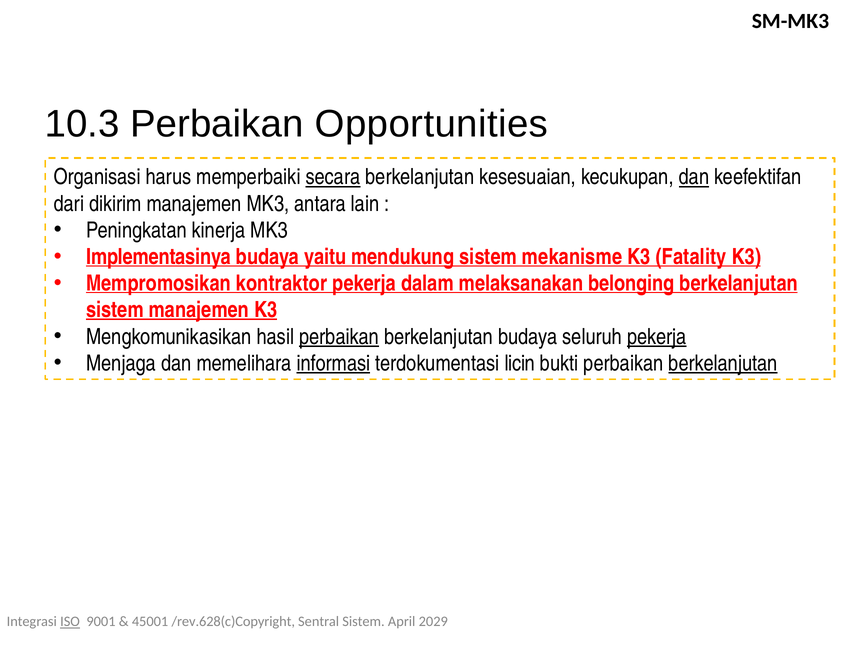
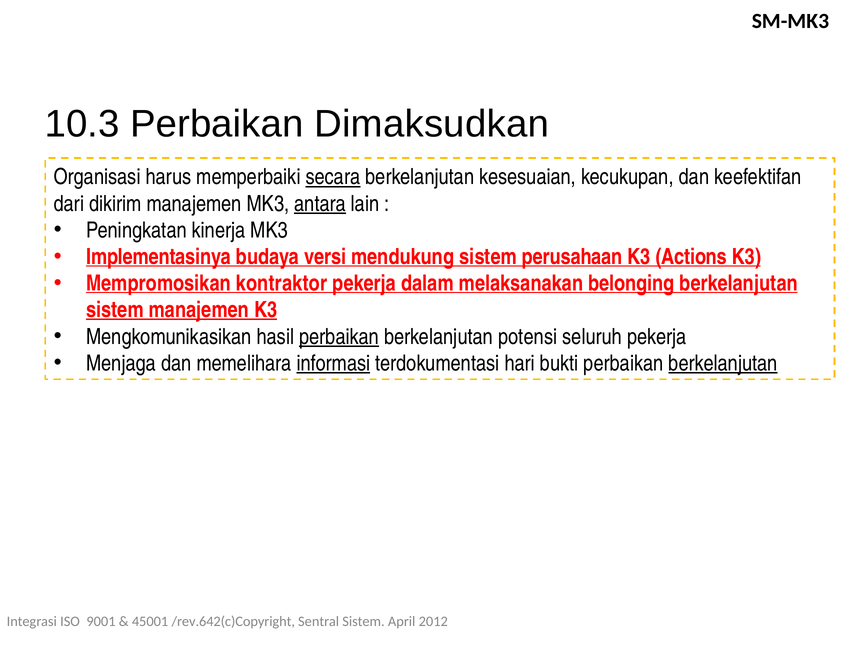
Opportunities: Opportunities -> Dimaksudkan (432, 124)
dan underline: present -> none (694, 177)
antara underline: none -> present (320, 204)
yaitu: yaitu -> versi (325, 257)
mekanisme: mekanisme -> perusahaan (572, 257)
Fatality: Fatality -> Actions (691, 257)
berkelanjutan budaya: budaya -> potensi (528, 337)
pekerja underline: present -> none (657, 337)
licin: licin -> hari (520, 363)
ISO underline: present -> none (70, 621)
/rev.628(c)Copyright: /rev.628(c)Copyright -> /rev.642(c)Copyright (233, 621)
2029: 2029 -> 2012 (433, 621)
